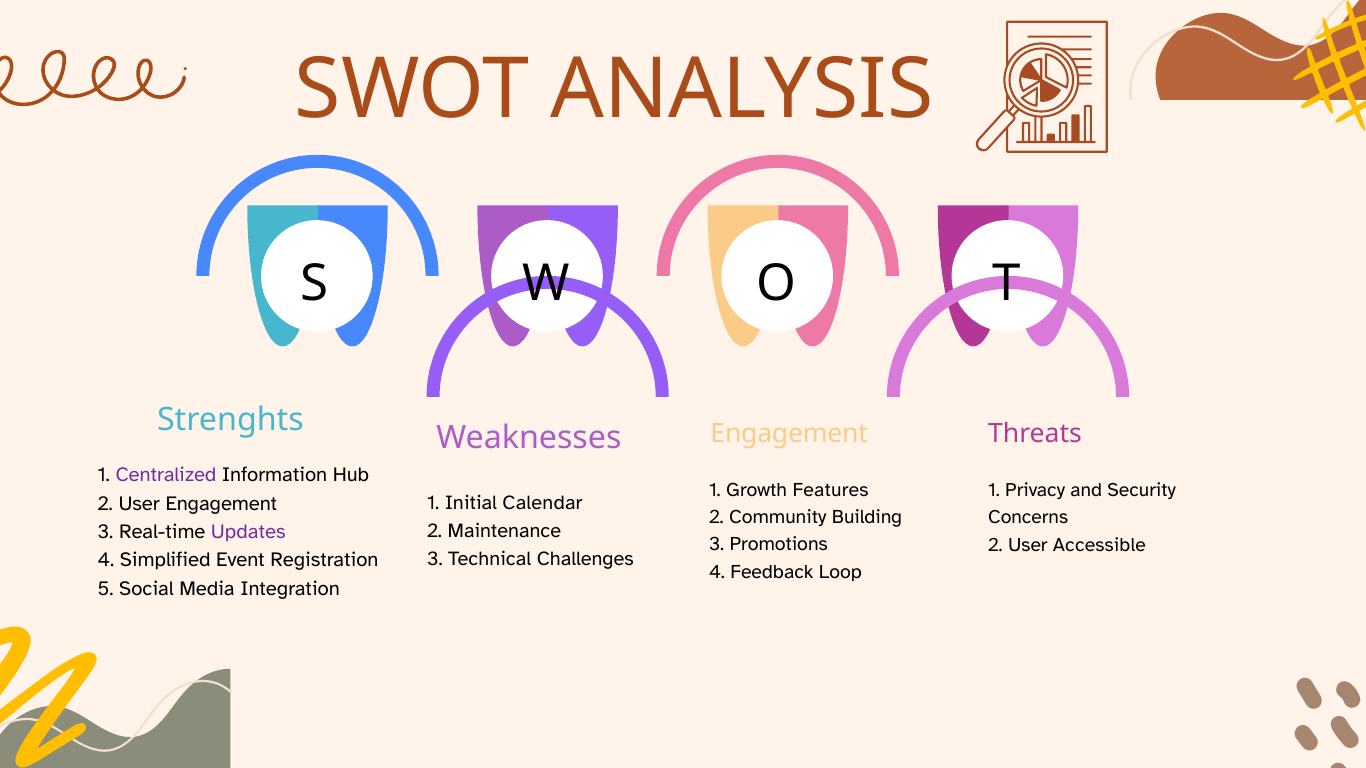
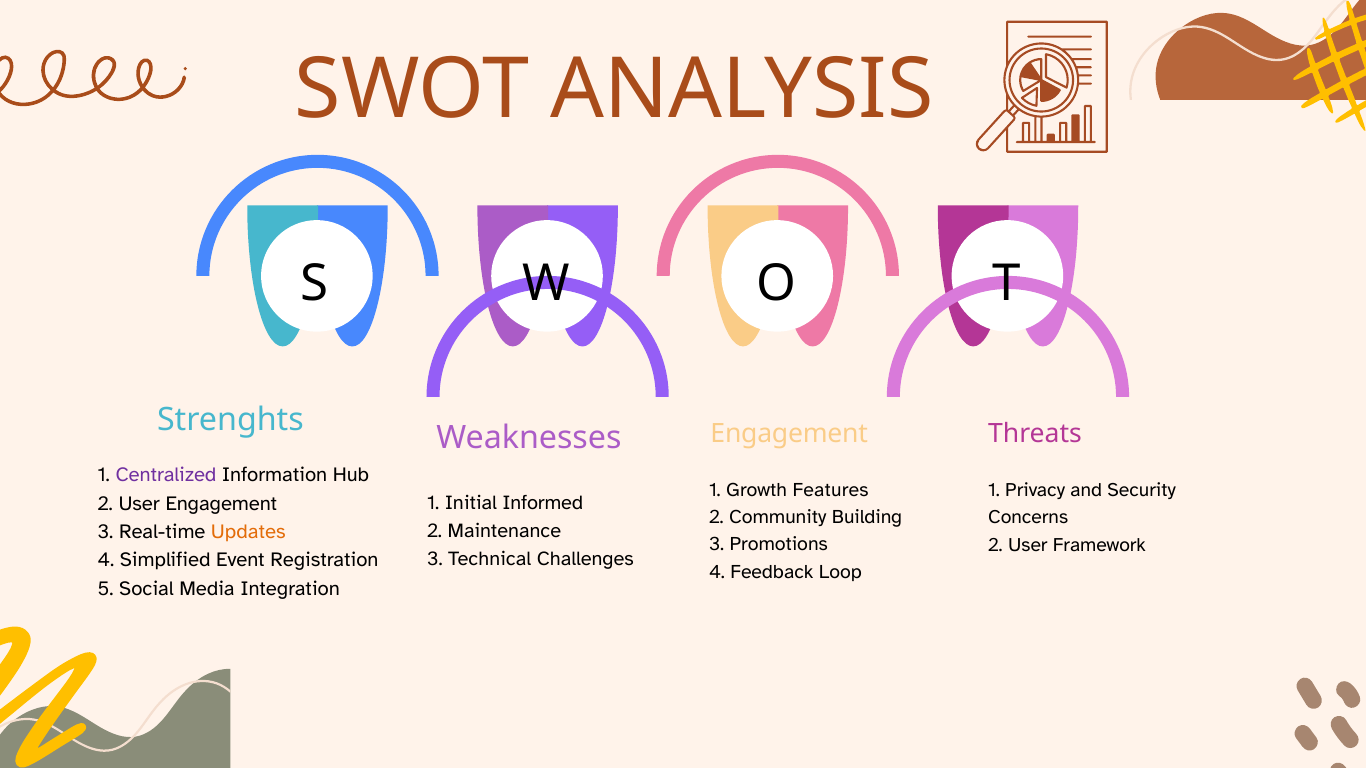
Calendar: Calendar -> Informed (543, 503)
Updates colour: purple -> orange (248, 532)
Accessible: Accessible -> Framework (1099, 545)
